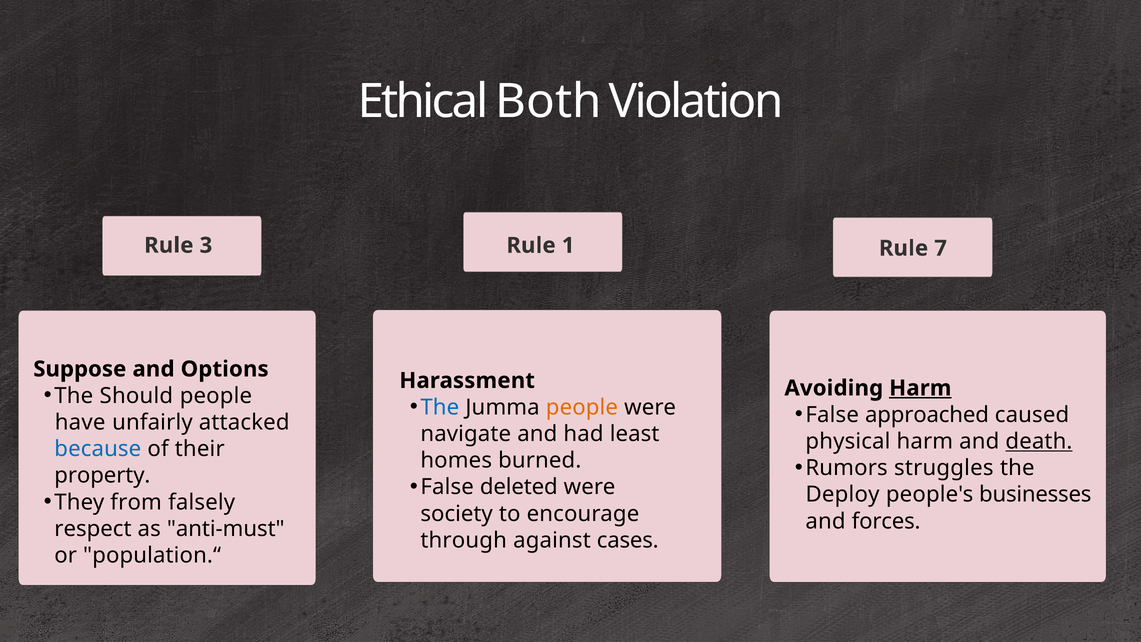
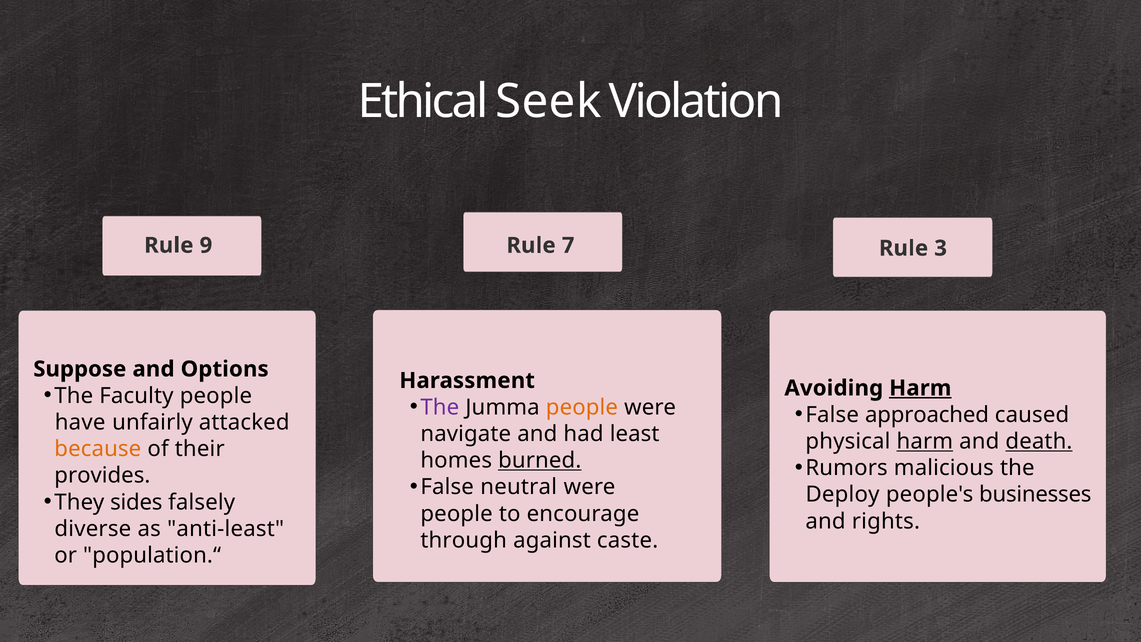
Both: Both -> Seek (548, 101)
3: 3 -> 9 (206, 245)
1: 1 -> 7 (568, 245)
7: 7 -> 3 (941, 248)
Should: Should -> Faculty (136, 396)
The colour: blue -> purple (440, 407)
harm underline: none -> present (925, 441)
because colour: blue -> orange (98, 449)
burned underline: none -> present (540, 460)
struggles: struggles -> malicious (944, 468)
property: property -> provides (102, 475)
deleted: deleted -> neutral (519, 487)
from: from -> sides (136, 502)
society: society -> people (457, 514)
forces: forces -> rights (886, 521)
respect: respect -> diverse (93, 529)
anti-must: anti-must -> anti-least (226, 529)
cases: cases -> caste (628, 540)
